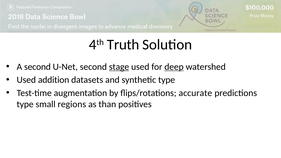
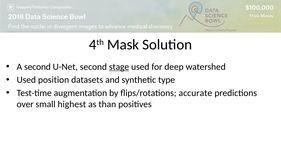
Truth: Truth -> Mask (123, 45)
deep underline: present -> none (174, 67)
addition: addition -> position (54, 80)
type: type -> over (25, 104)
regions: regions -> highest (72, 104)
